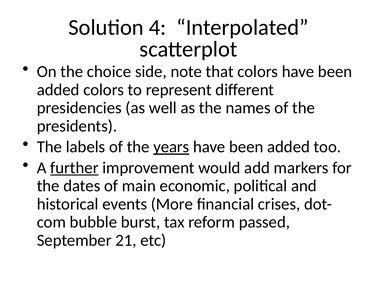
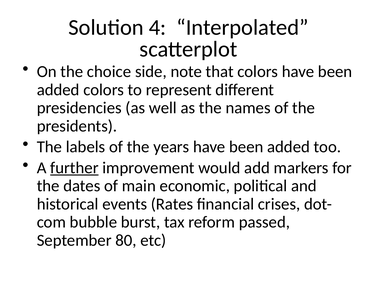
years underline: present -> none (171, 147)
More: More -> Rates (172, 204)
21: 21 -> 80 (126, 240)
